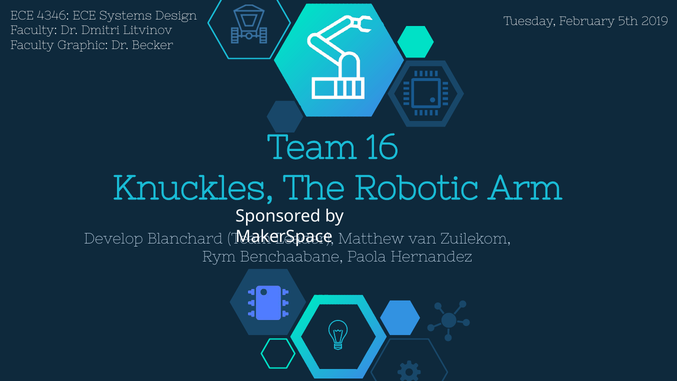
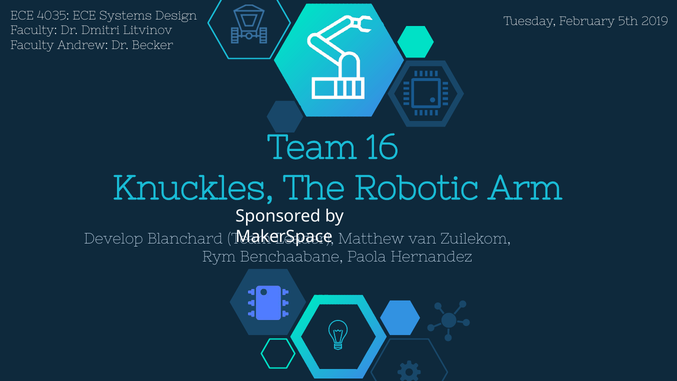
4346: 4346 -> 4035 (53, 16)
Graphic: Graphic -> Andrew (83, 45)
